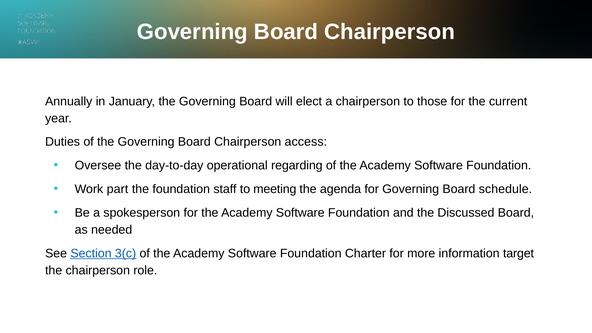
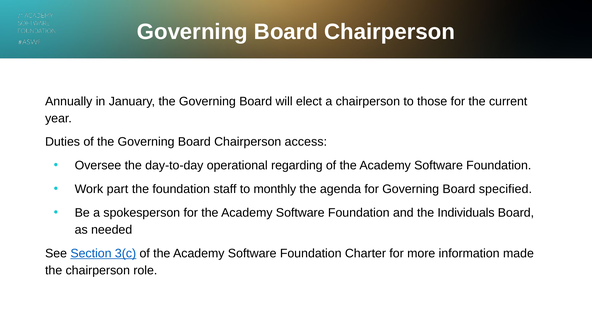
meeting: meeting -> monthly (275, 189)
schedule: schedule -> specified (505, 189)
Discussed: Discussed -> Individuals (466, 213)
target: target -> made (518, 253)
